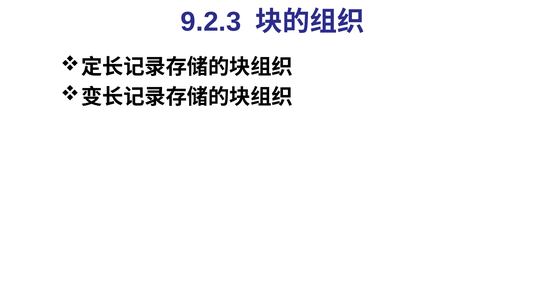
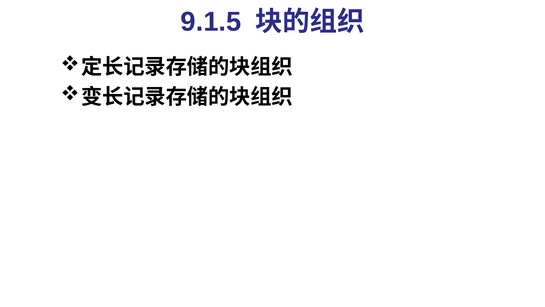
9.2.3: 9.2.3 -> 9.1.5 (211, 22)
